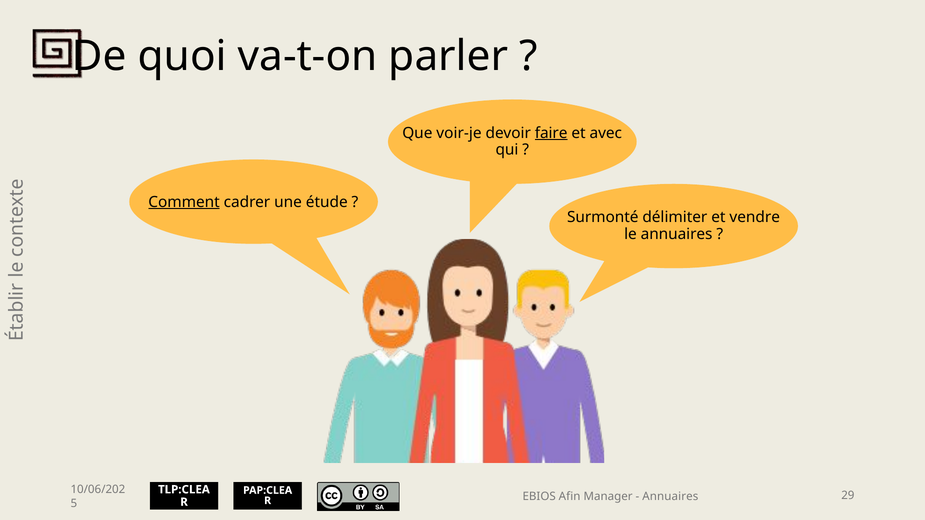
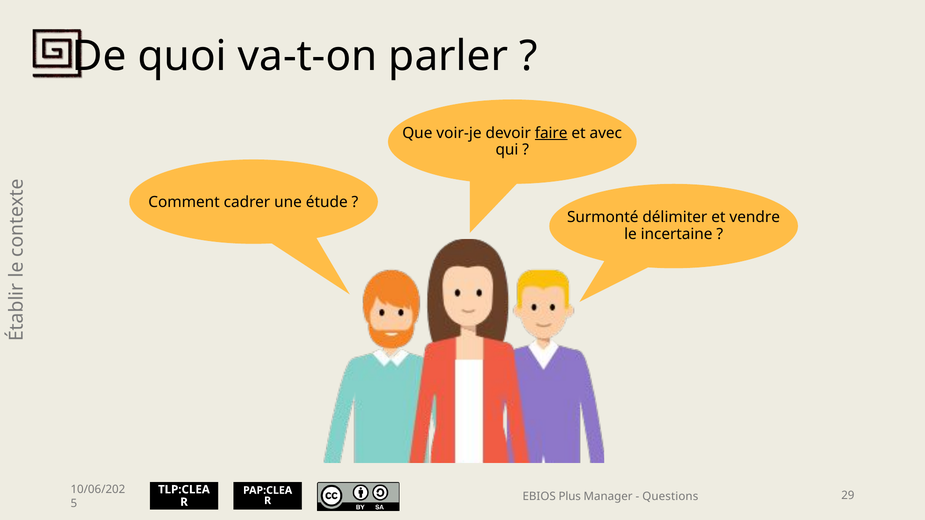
Comment underline: present -> none (184, 202)
le annuaires: annuaires -> incertaine (677, 234)
Afin: Afin -> Plus (570, 497)
Annuaires: Annuaires -> Questions (670, 497)
